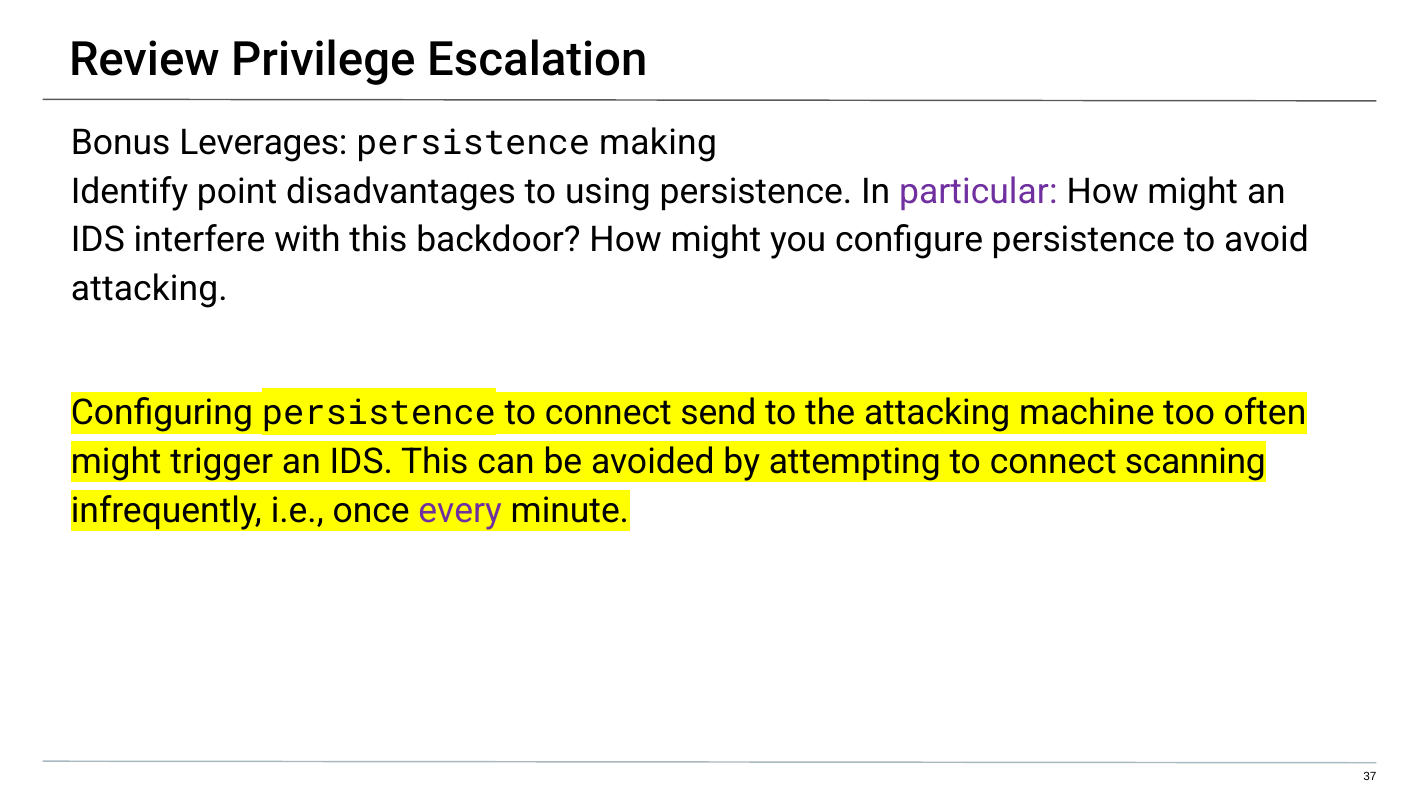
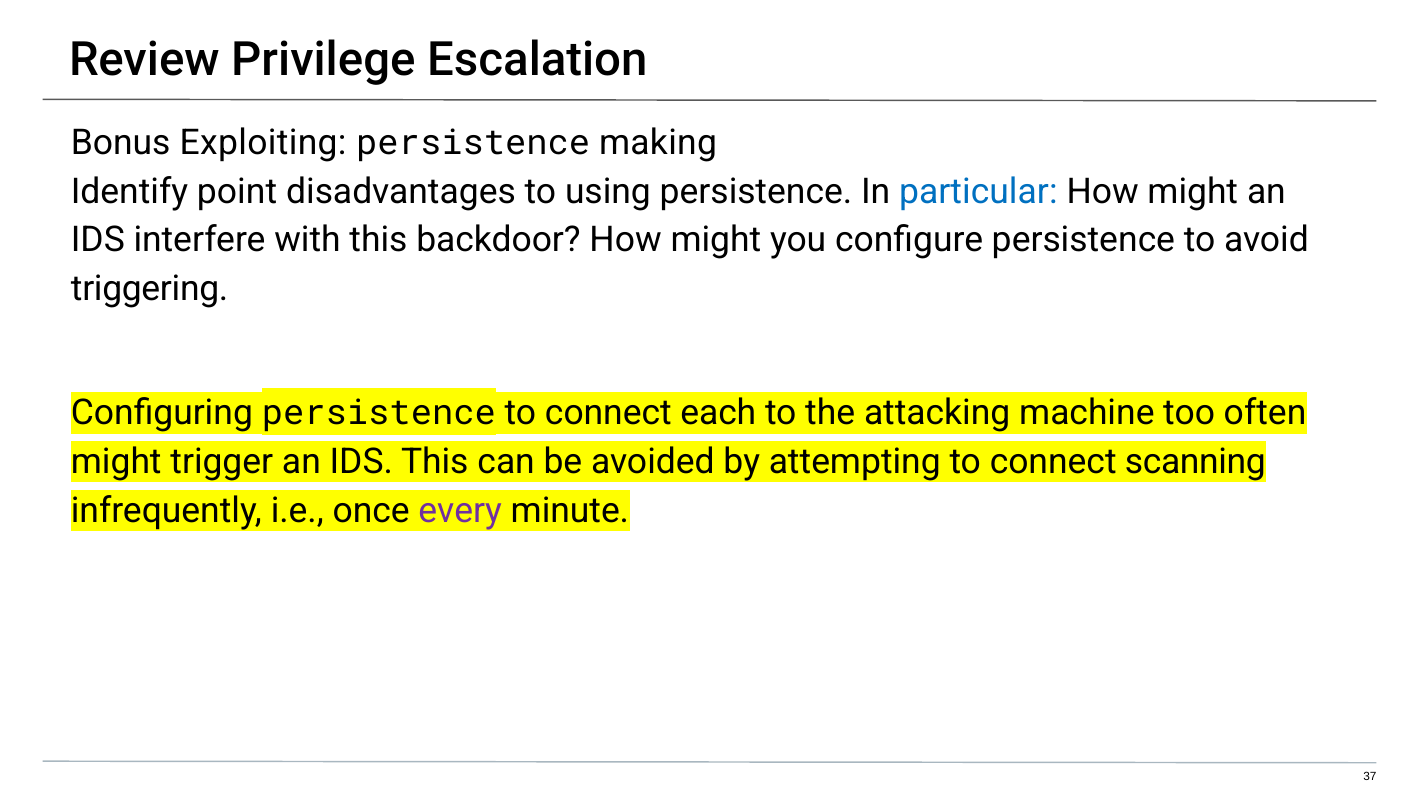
Leverages: Leverages -> Exploiting (263, 143)
particular colour: purple -> blue (978, 192)
attacking: attacking -> triggering (150, 289)
send: send -> each (718, 413)
